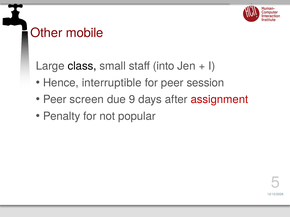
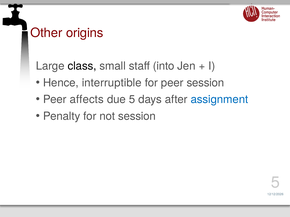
mobile: mobile -> origins (85, 33)
screen: screen -> affects (87, 100)
due 9: 9 -> 5 (132, 100)
assignment colour: red -> blue (219, 100)
not popular: popular -> session (137, 116)
